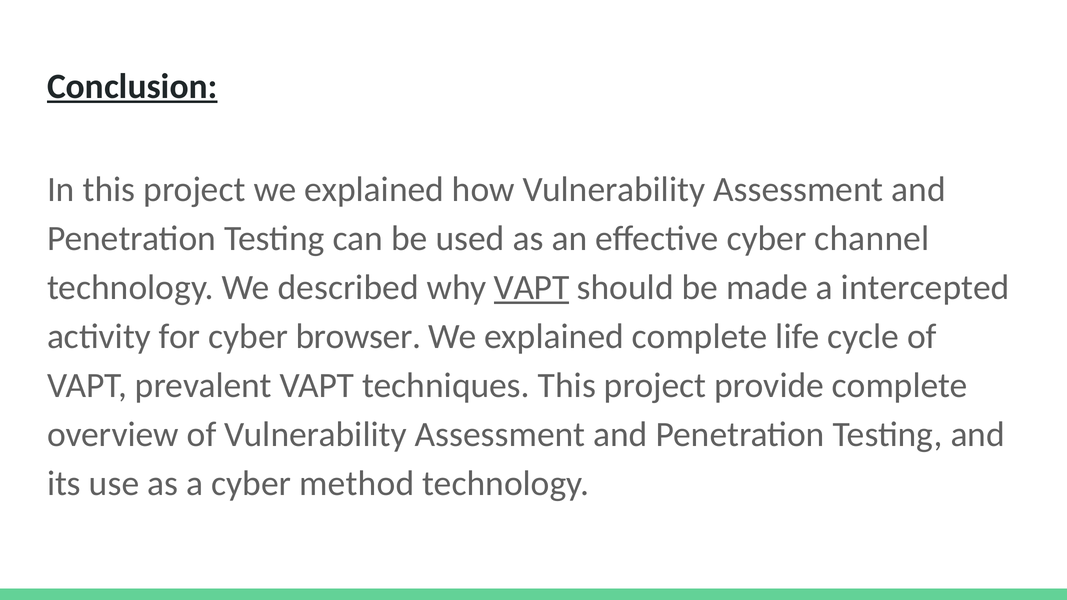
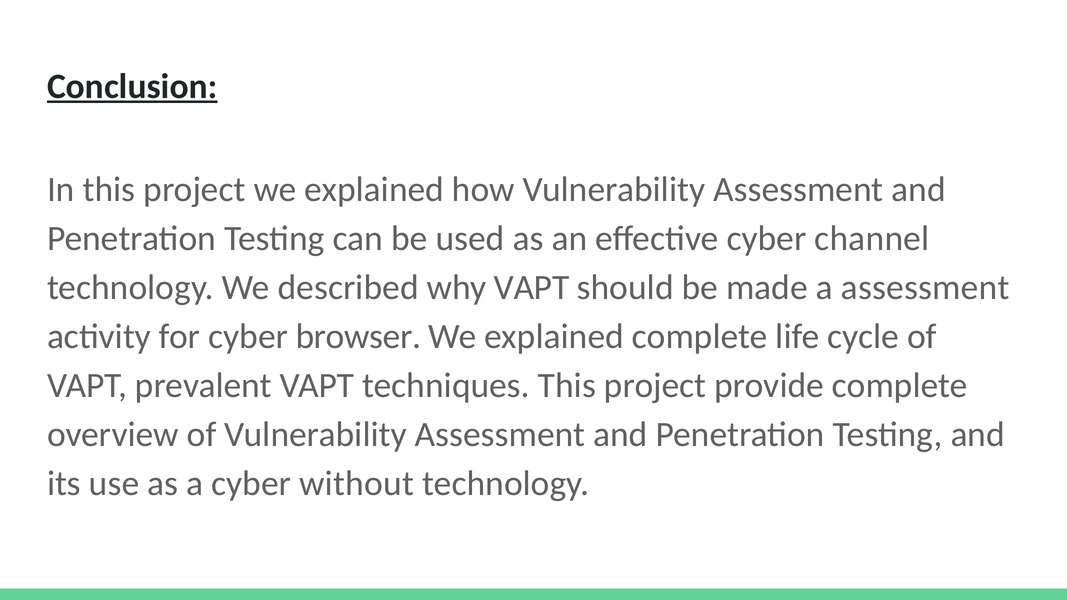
VAPT underline: present -> none (532, 288)
a intercepted: intercepted -> assessment (925, 288)
method: method -> without (357, 484)
